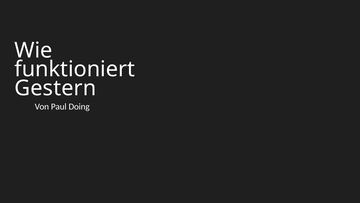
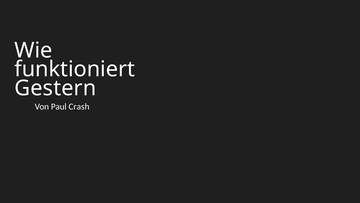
Doing: Doing -> Crash (79, 106)
